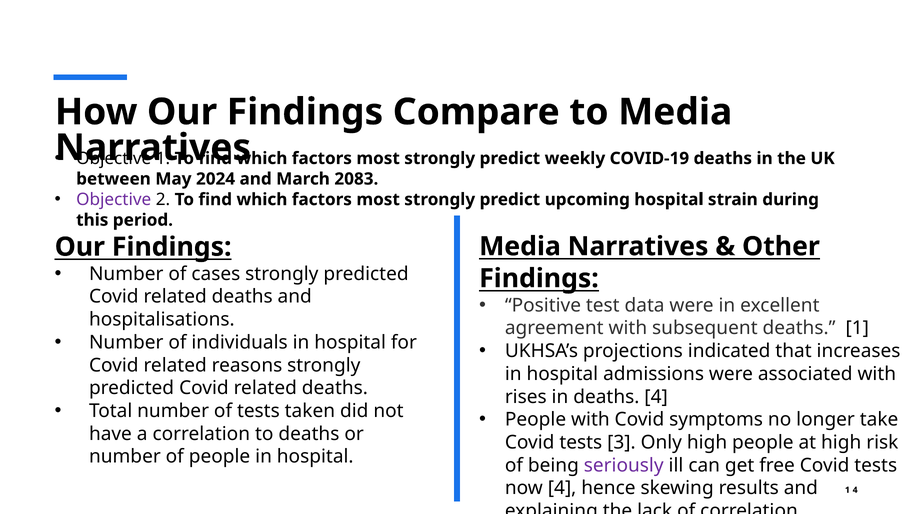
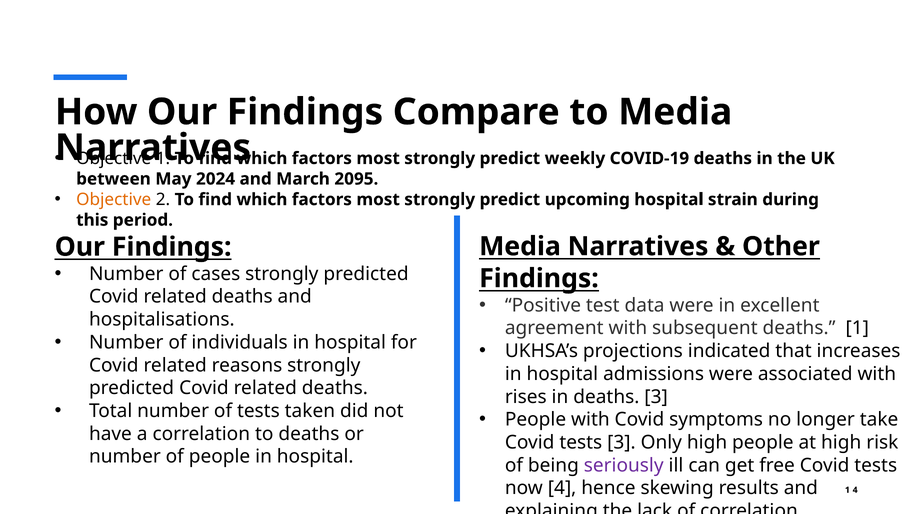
2083: 2083 -> 2095 (356, 179)
Objective colour: purple -> orange (114, 200)
deaths 4: 4 -> 3 (656, 397)
